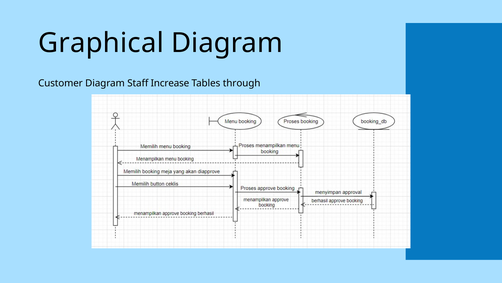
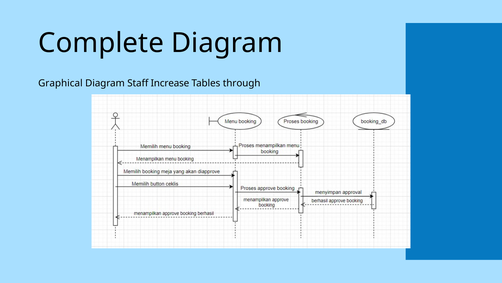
Graphical: Graphical -> Complete (101, 43)
Customer: Customer -> Graphical (60, 83)
